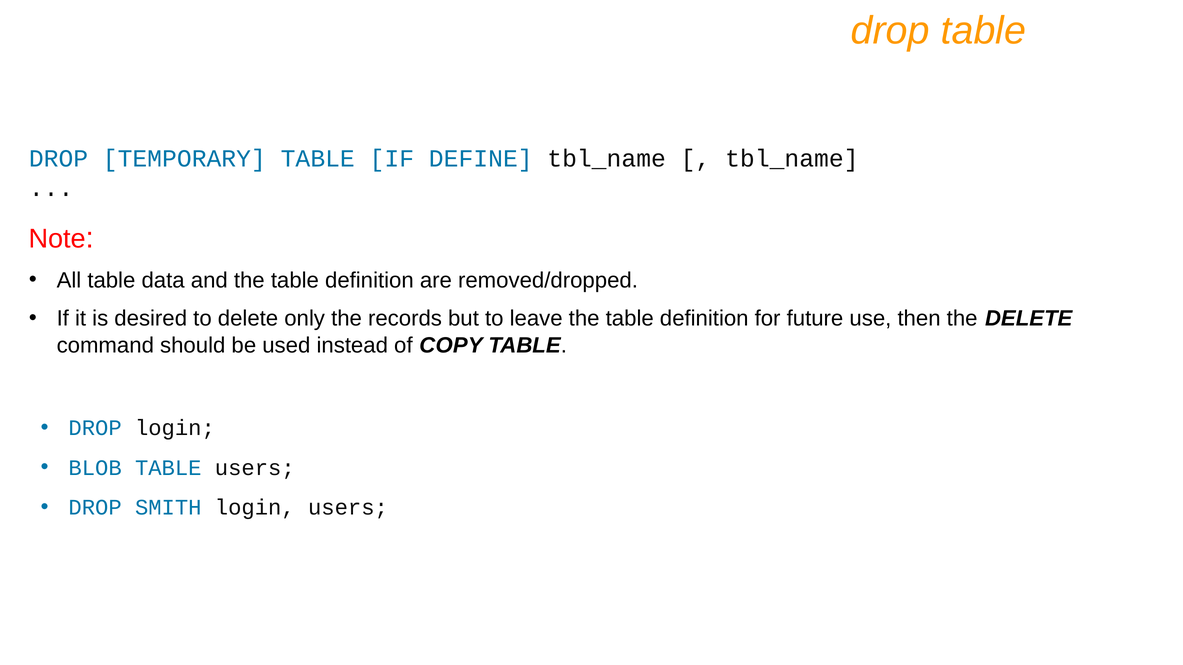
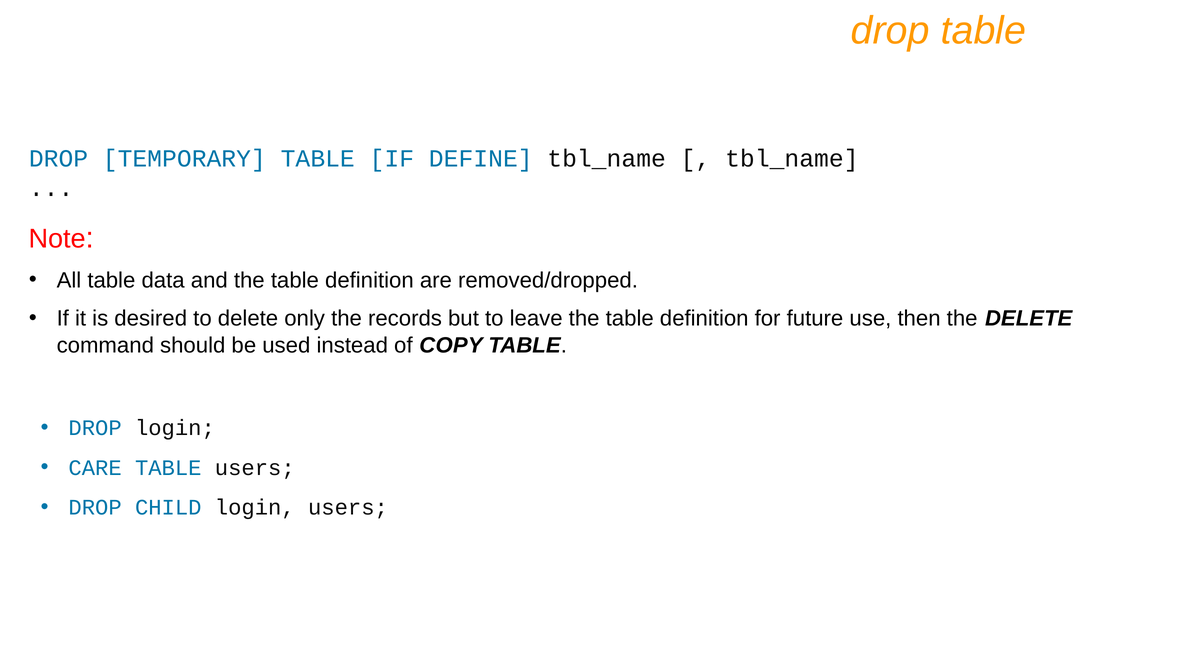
BLOB: BLOB -> CARE (95, 468)
SMITH: SMITH -> CHILD (168, 508)
